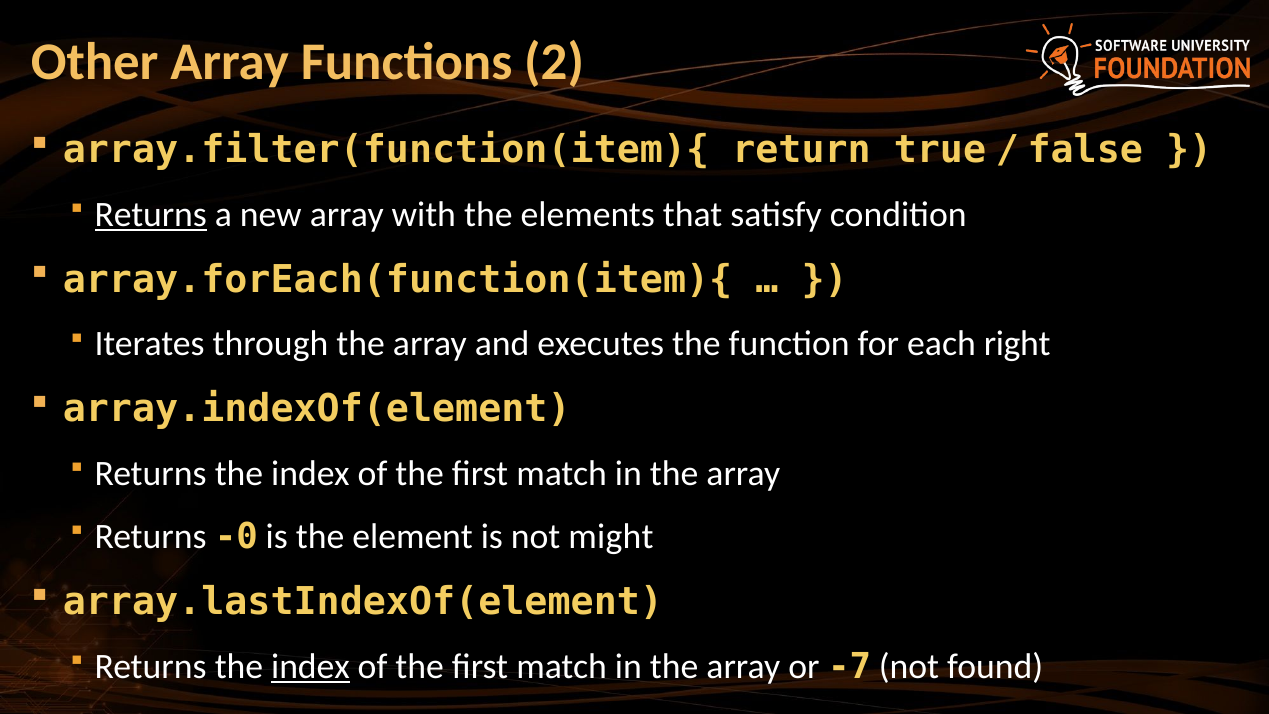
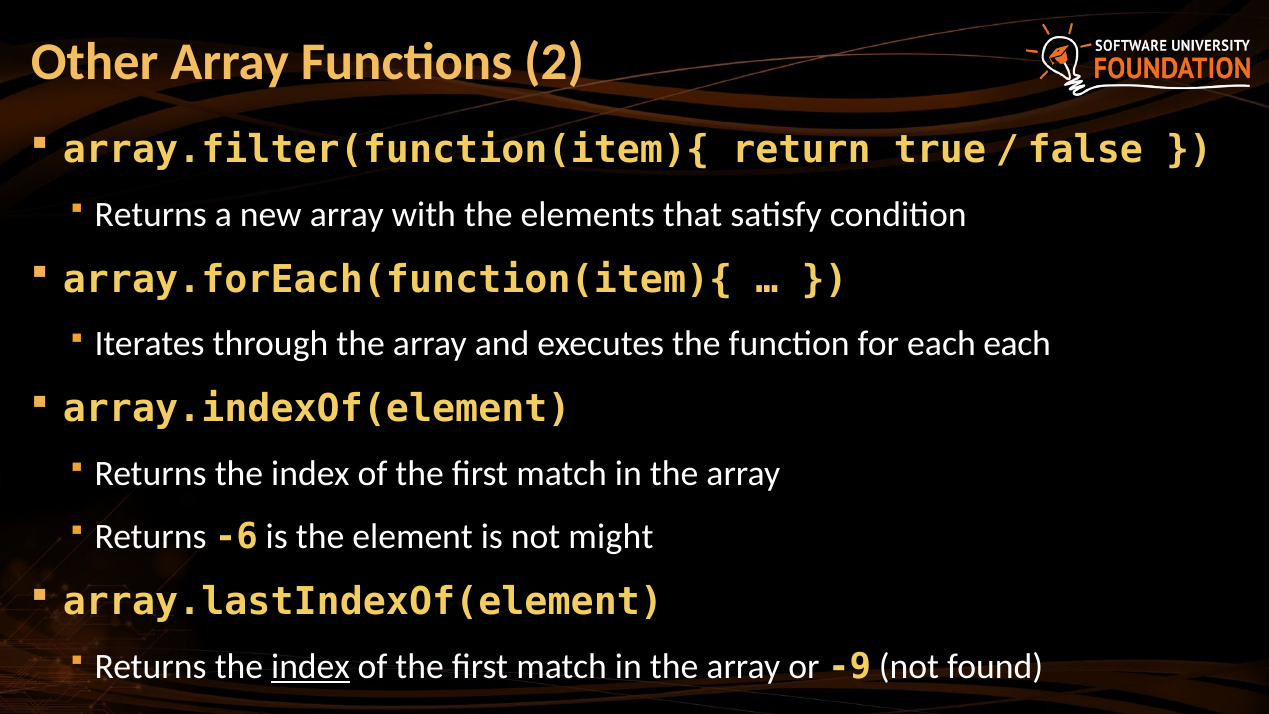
Returns underline: present -> none (151, 215)
each right: right -> each (1017, 344)
-0: -0 -> -6 (236, 537)
-7: -7 -> -9 (850, 666)
